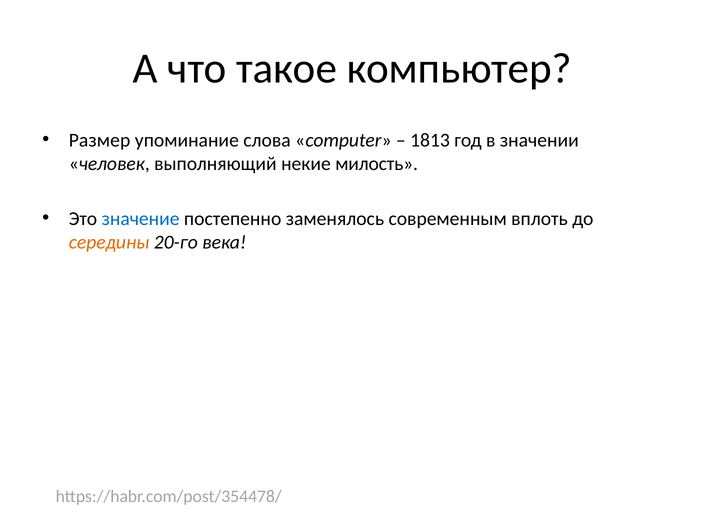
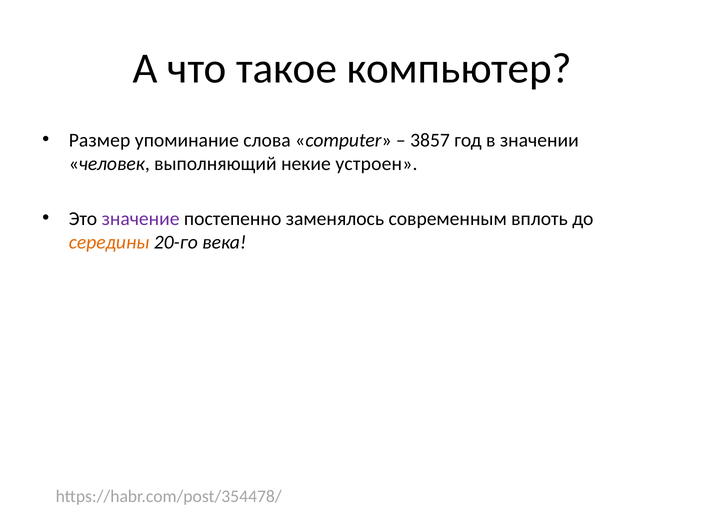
1813: 1813 -> 3857 (430, 140)
милость: милость -> устроен (376, 164)
значение colour: blue -> purple (141, 218)
